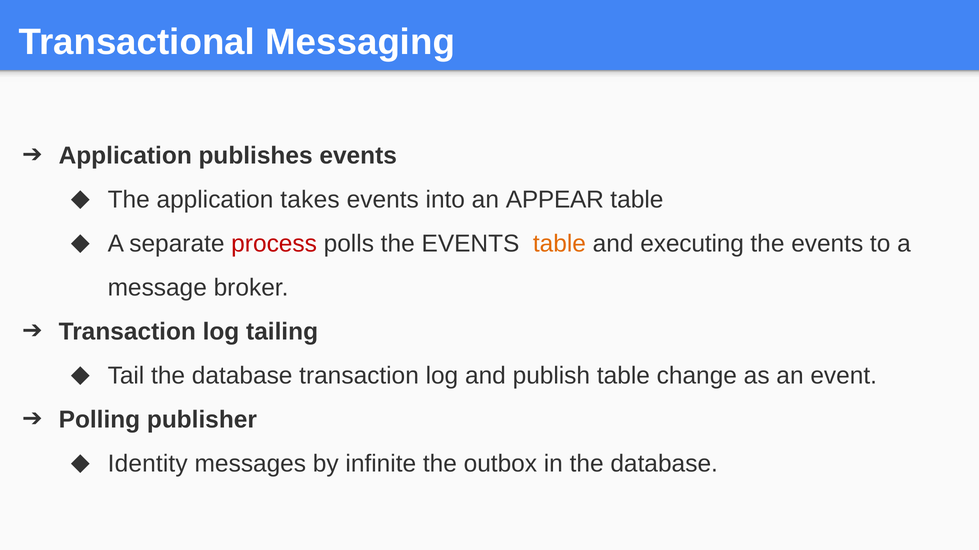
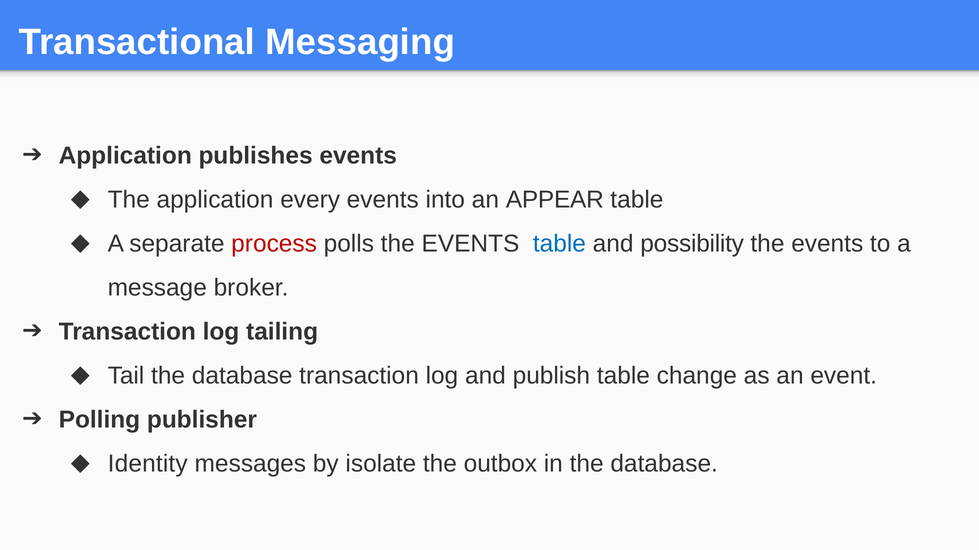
takes: takes -> every (310, 200)
table colour: orange -> blue (559, 244)
executing: executing -> possibility (692, 244)
infinite: infinite -> isolate (381, 464)
